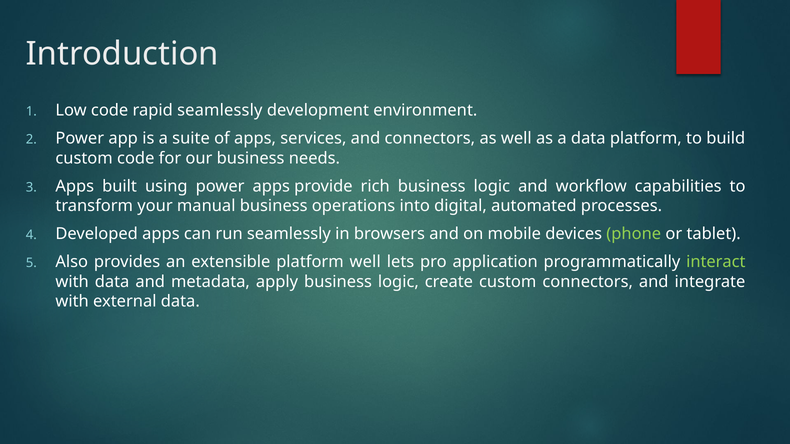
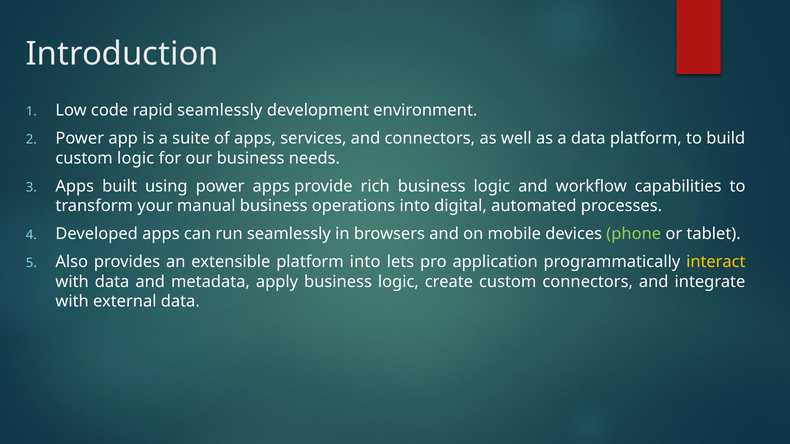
custom code: code -> logic (136, 158)
platform well: well -> into (365, 262)
interact colour: light green -> yellow (716, 262)
